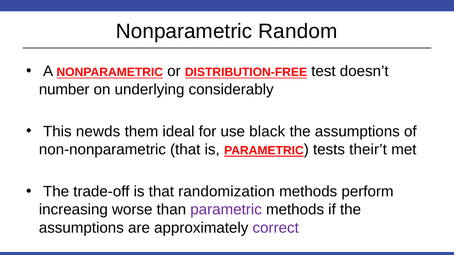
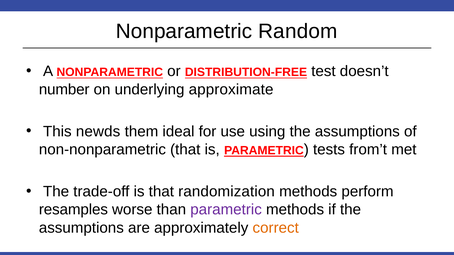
considerably: considerably -> approximate (231, 90)
black: black -> using (267, 132)
their’t: their’t -> from’t (368, 150)
increasing: increasing -> resamples (73, 210)
correct colour: purple -> orange (276, 228)
